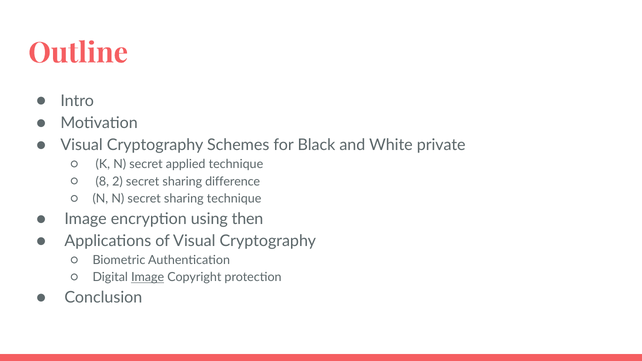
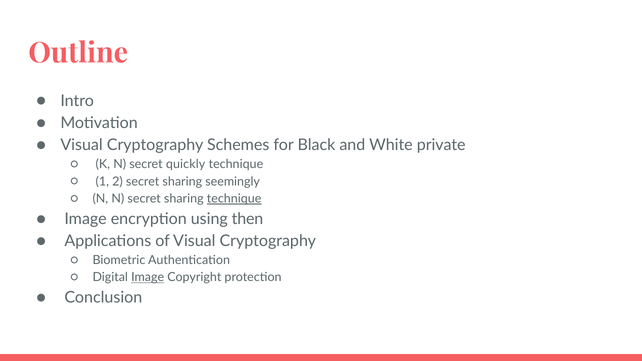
applied: applied -> quickly (186, 164)
8: 8 -> 1 (102, 182)
difference: difference -> seemingly (233, 182)
technique underline: none -> present (234, 199)
